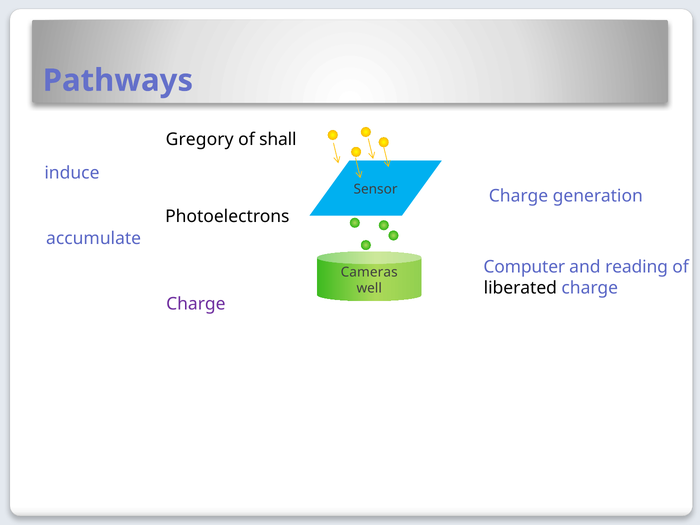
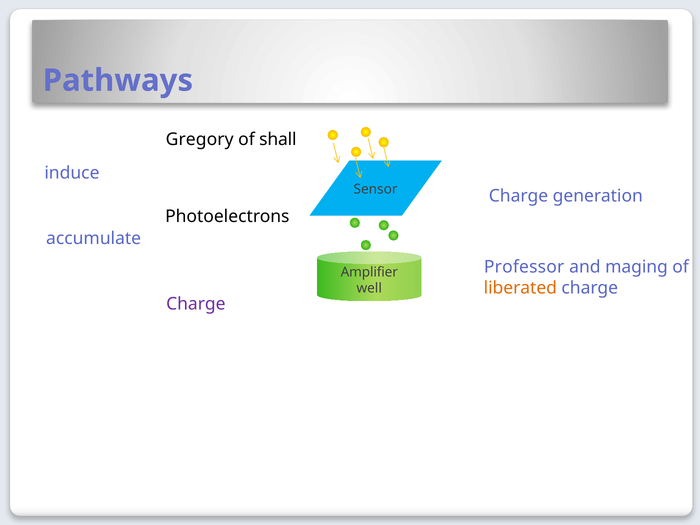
Computer: Computer -> Professor (524, 267)
reading: reading -> maging (637, 267)
Cameras: Cameras -> Amplifier (369, 272)
liberated colour: black -> orange (520, 288)
